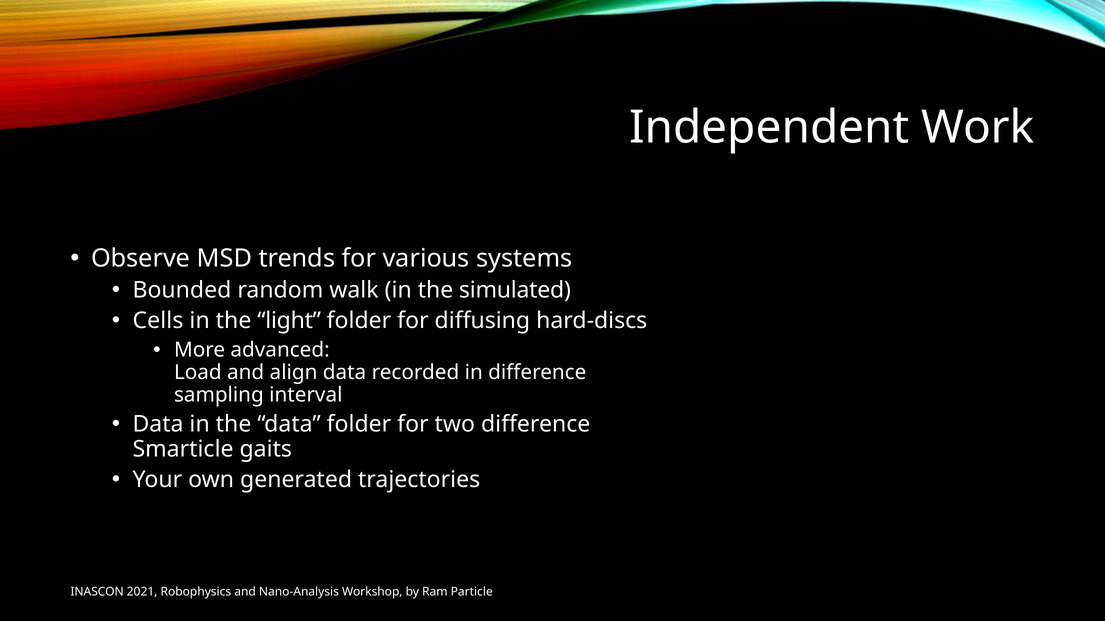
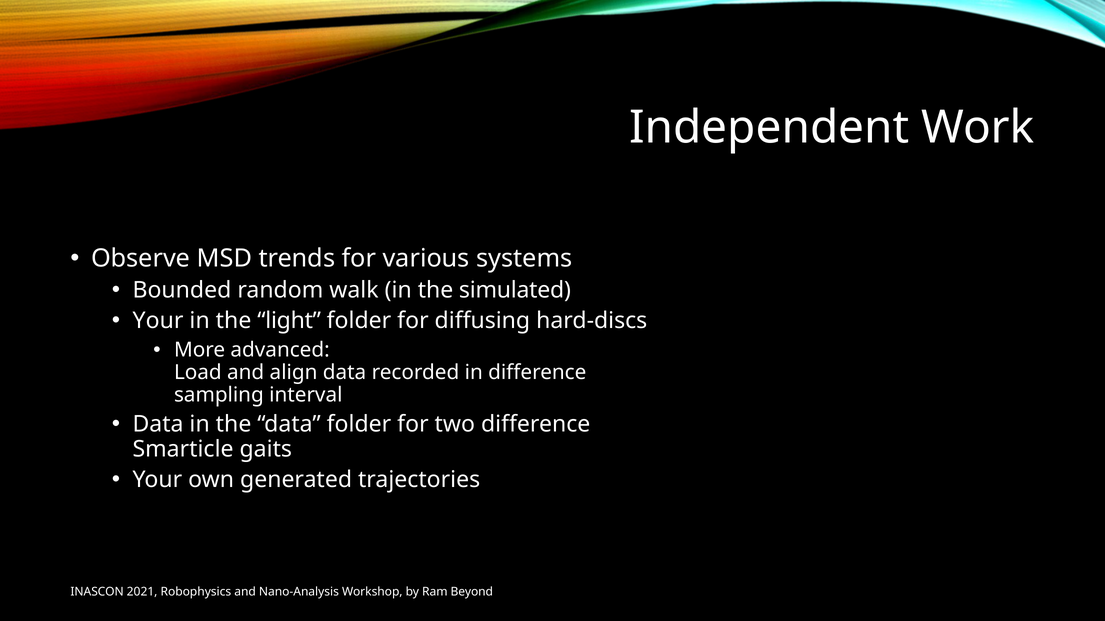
Cells: Cells -> Your (158, 321)
Particle: Particle -> Beyond (472, 592)
